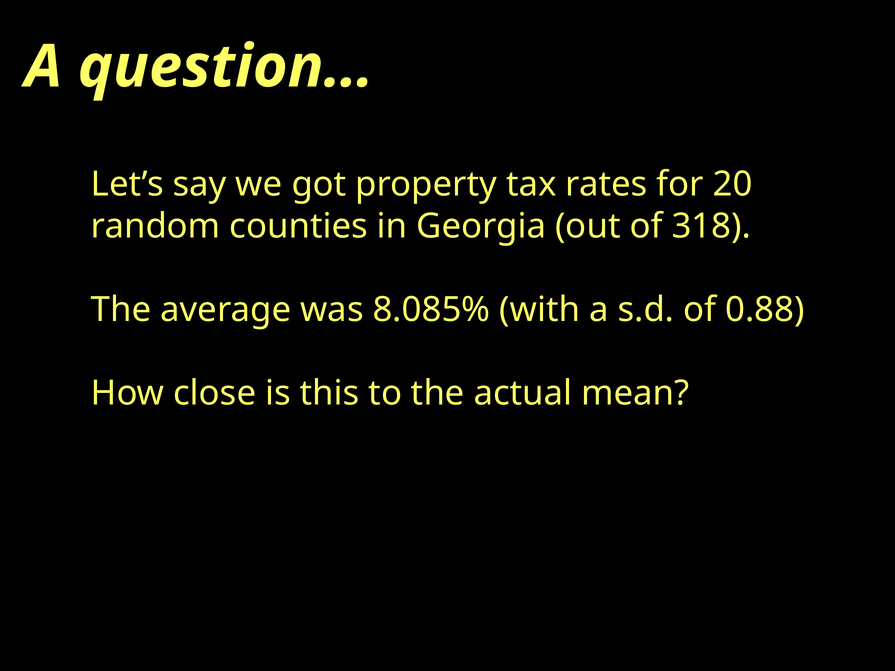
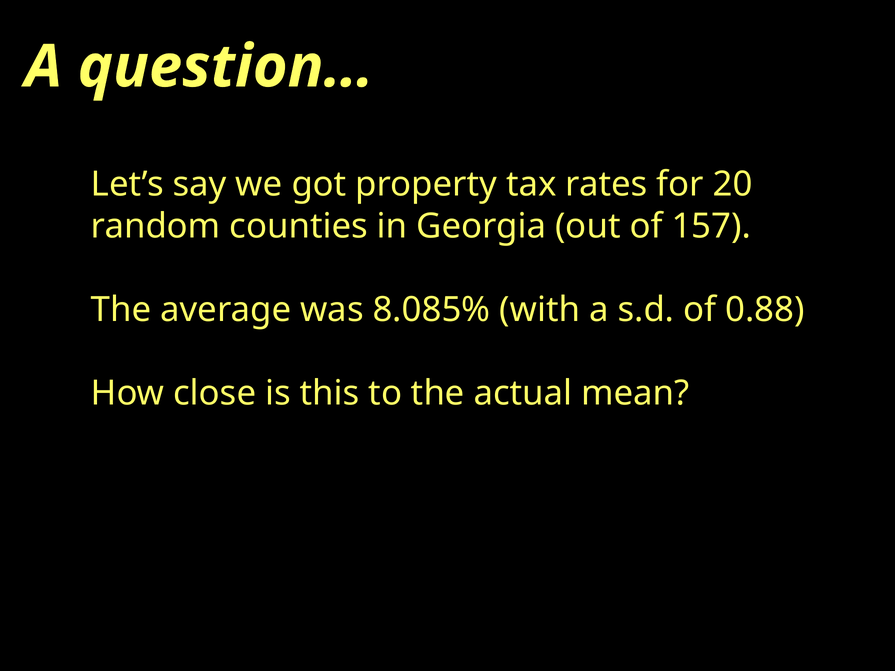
318: 318 -> 157 (711, 226)
